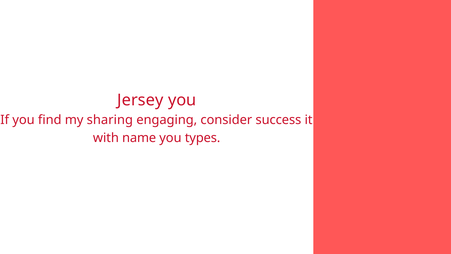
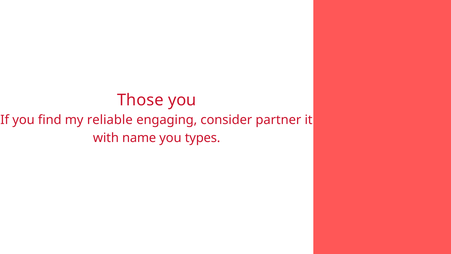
Jersey: Jersey -> Those (140, 100)
sharing: sharing -> reliable (110, 120)
success: success -> partner (278, 120)
